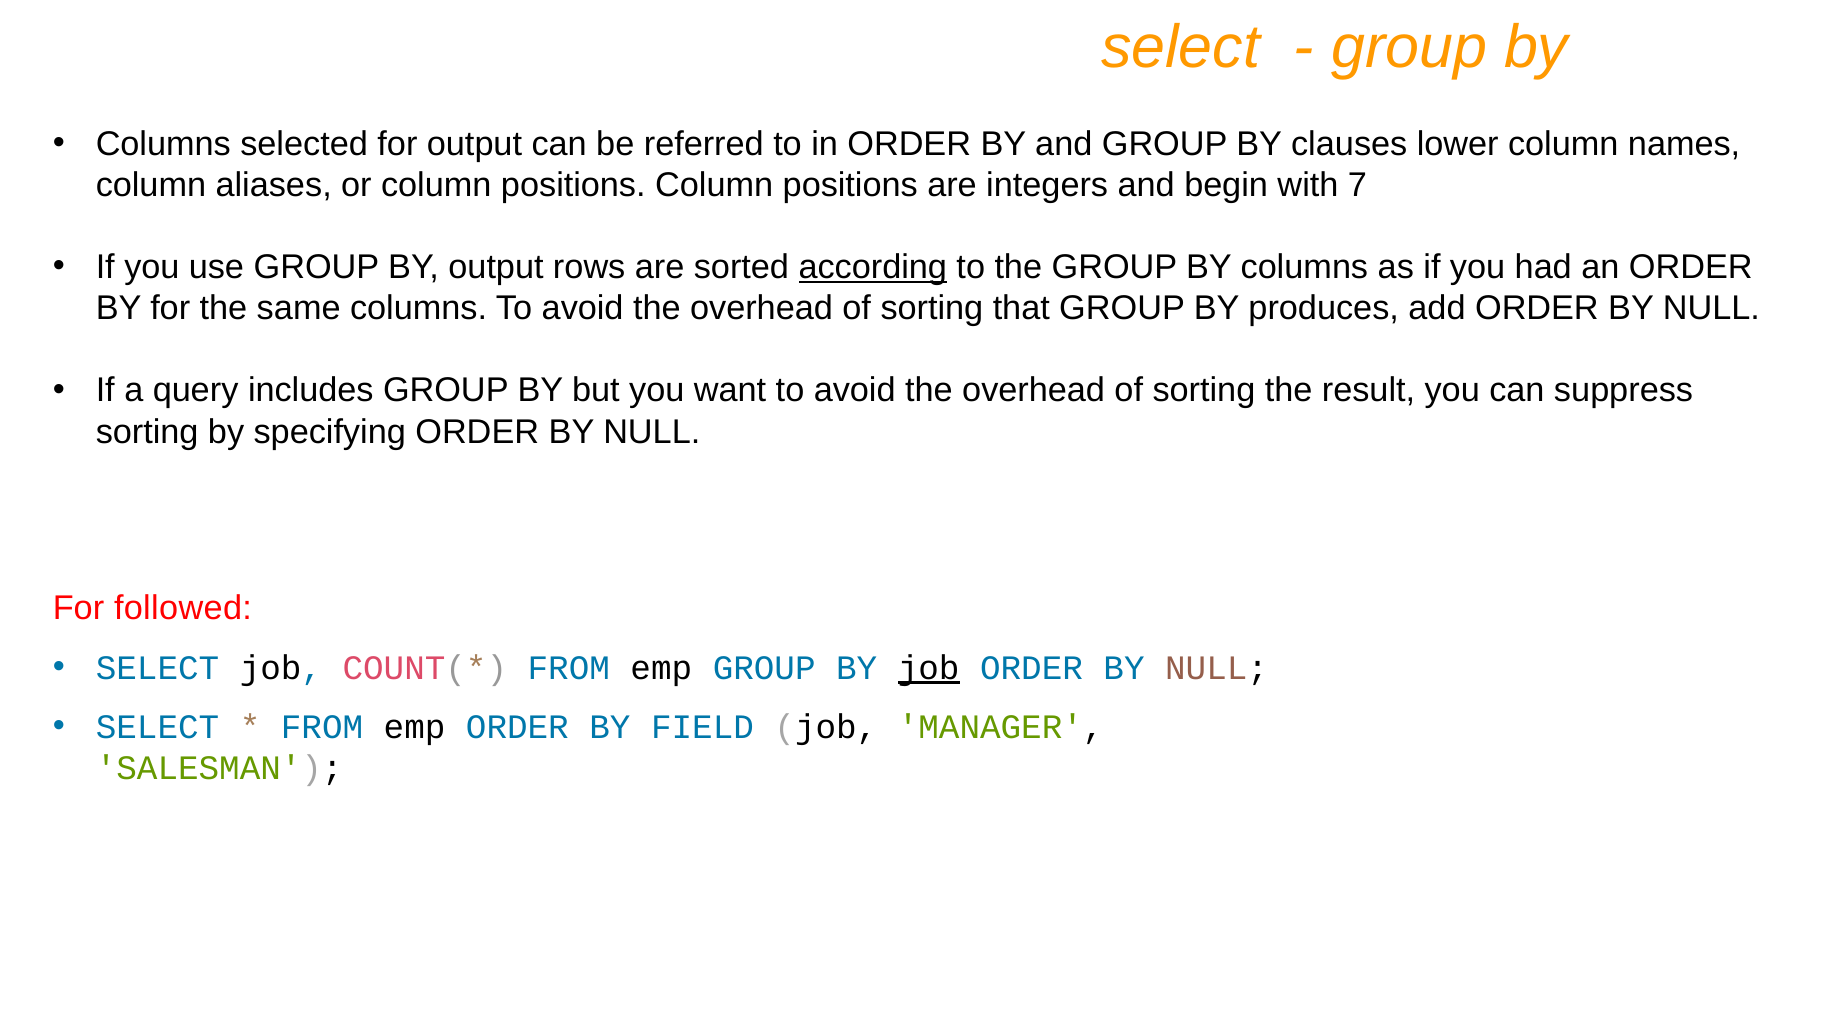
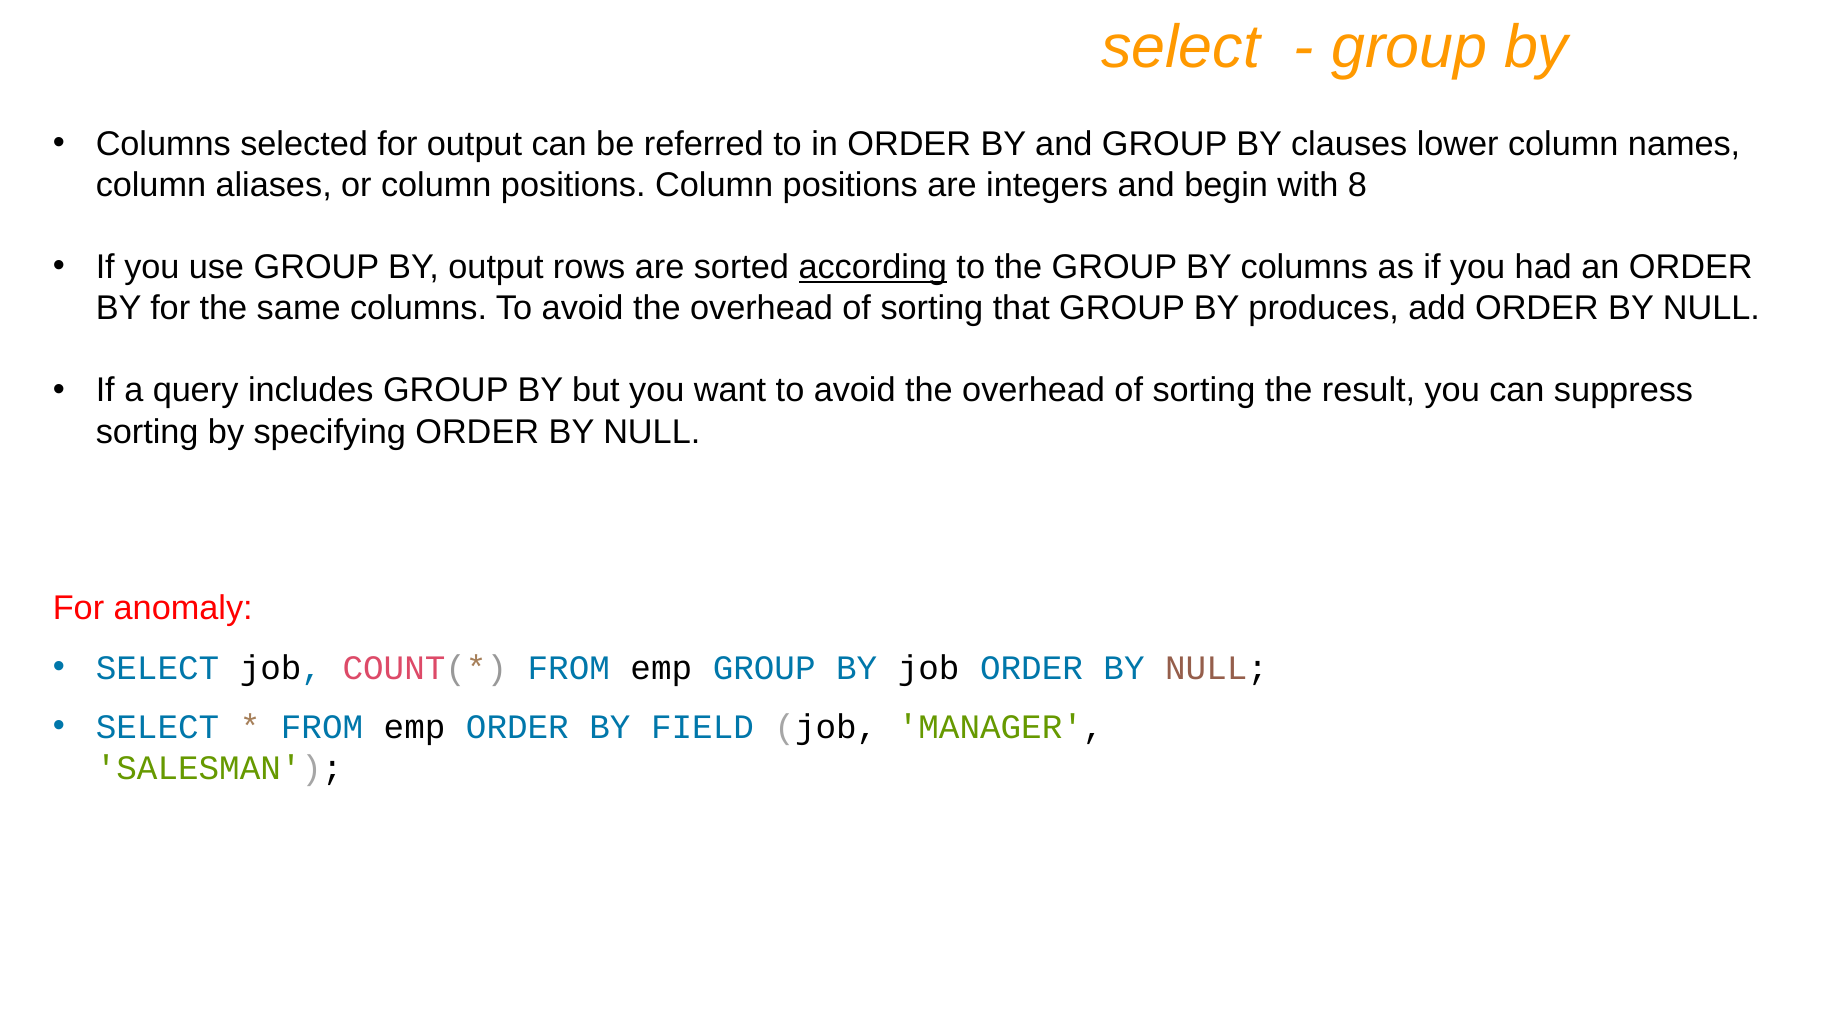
7: 7 -> 8 (1357, 185)
followed: followed -> anomaly (183, 609)
job underline: present -> none (929, 668)
